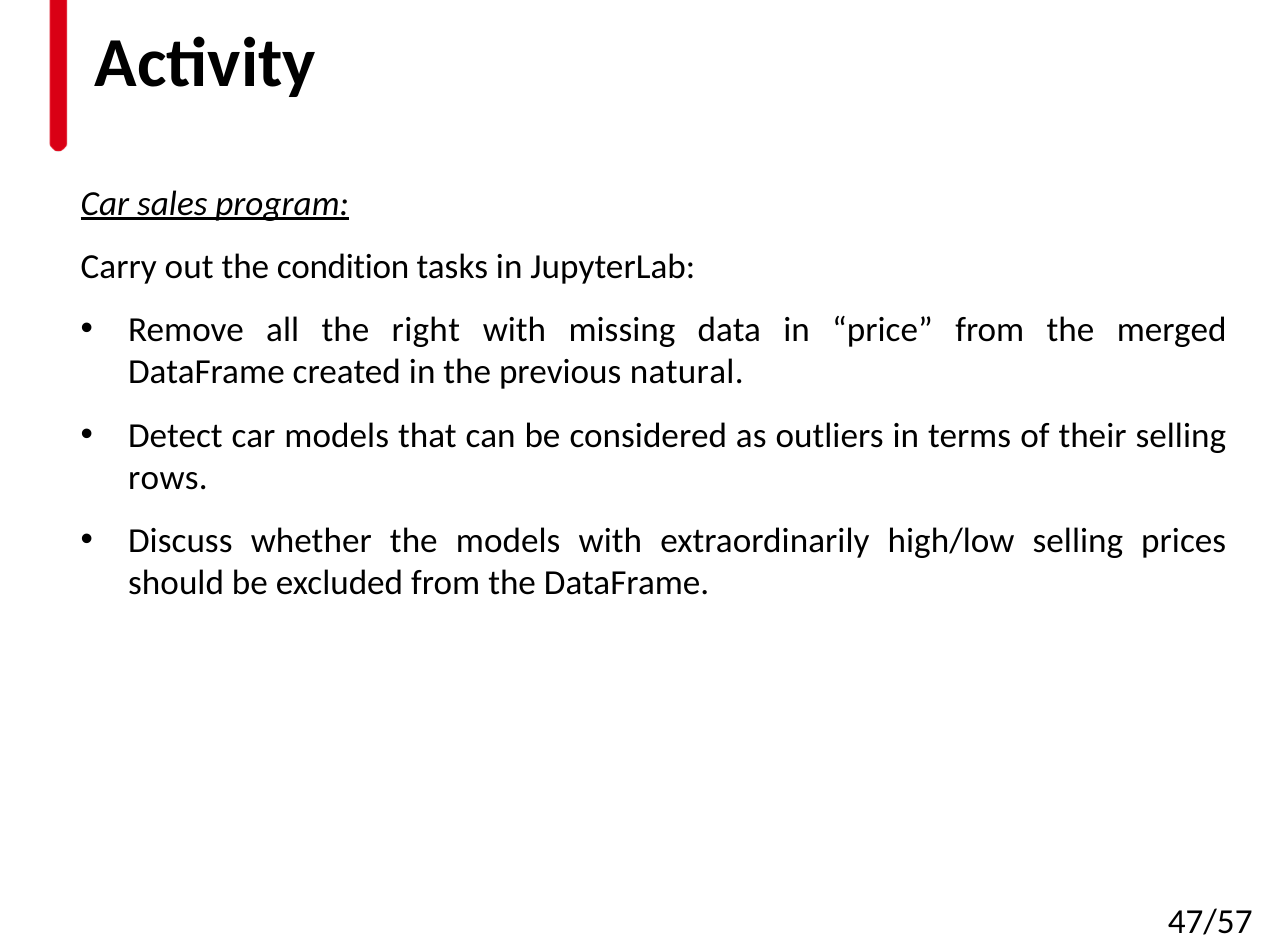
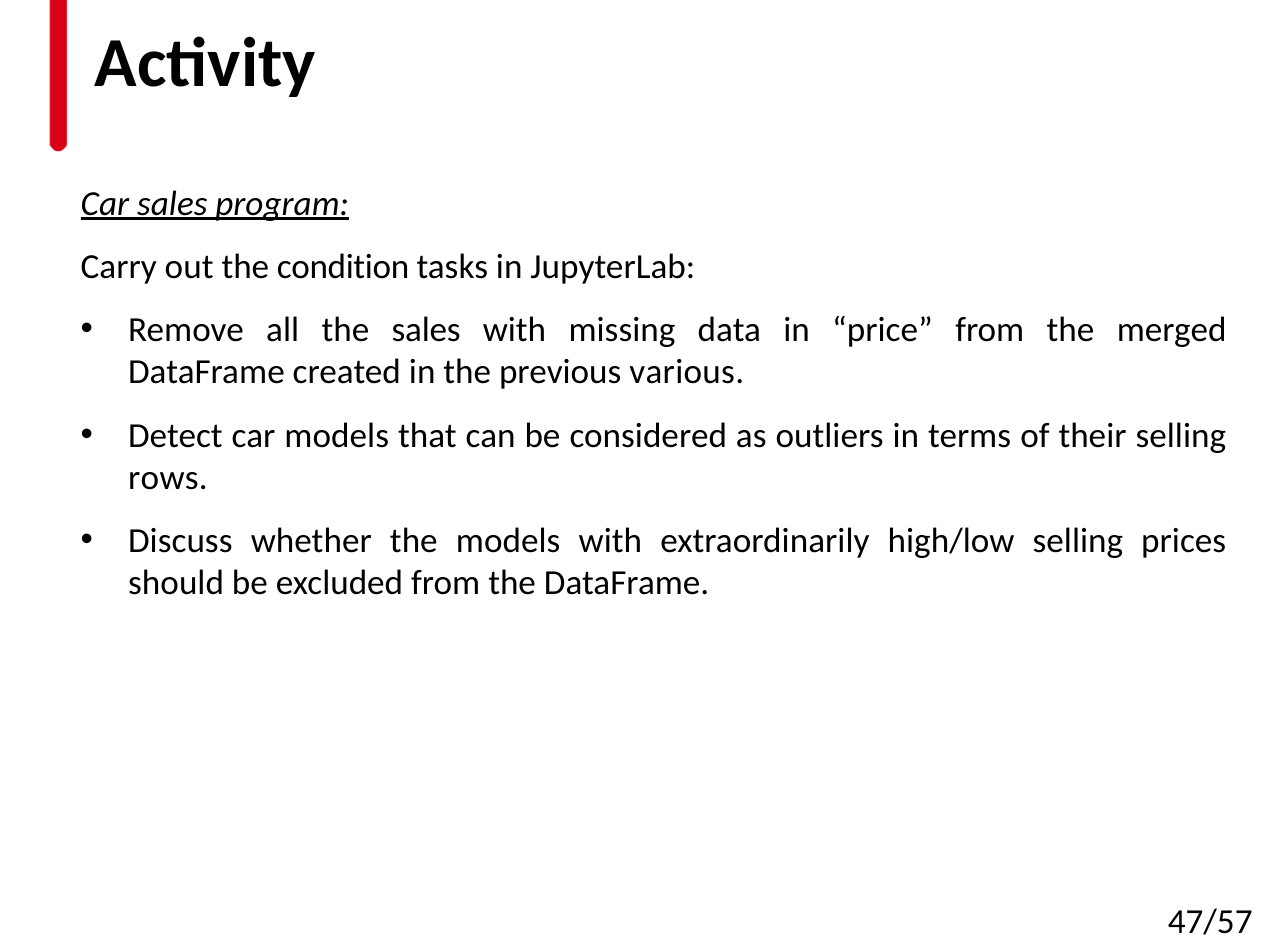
the right: right -> sales (426, 330)
natural: natural -> various (687, 373)
